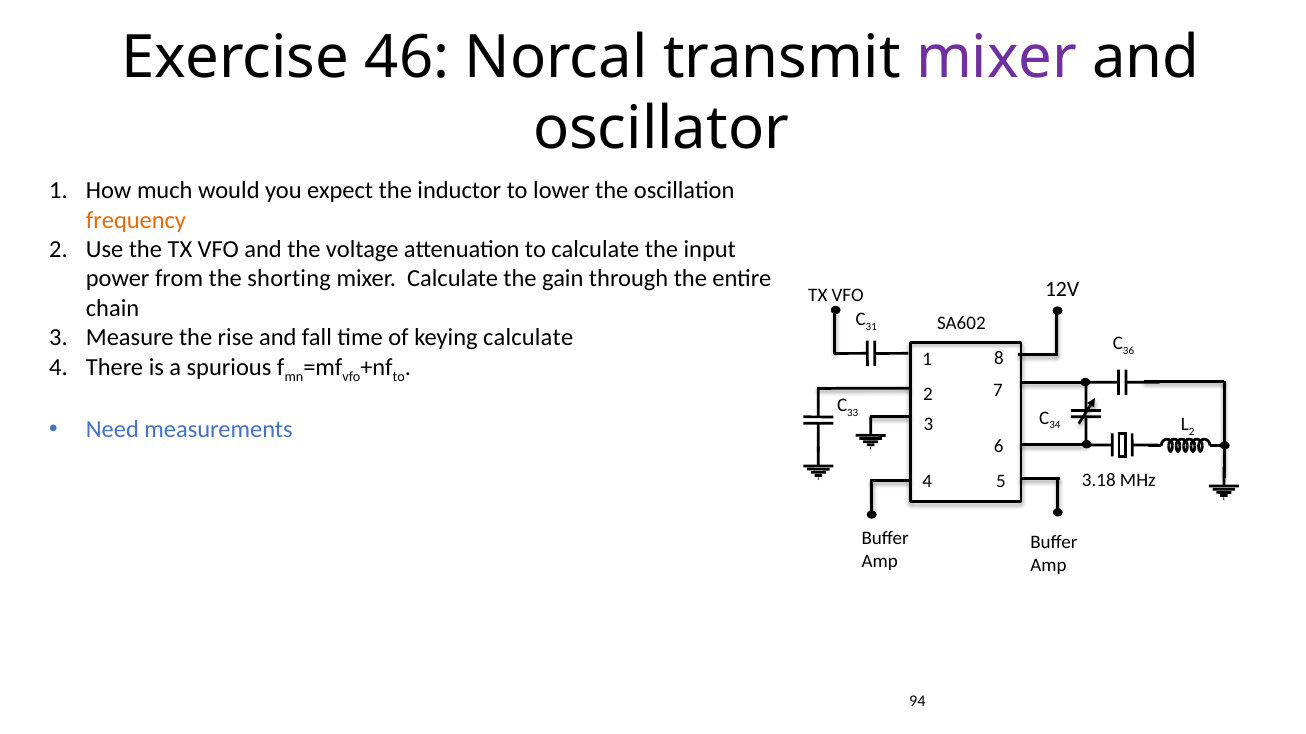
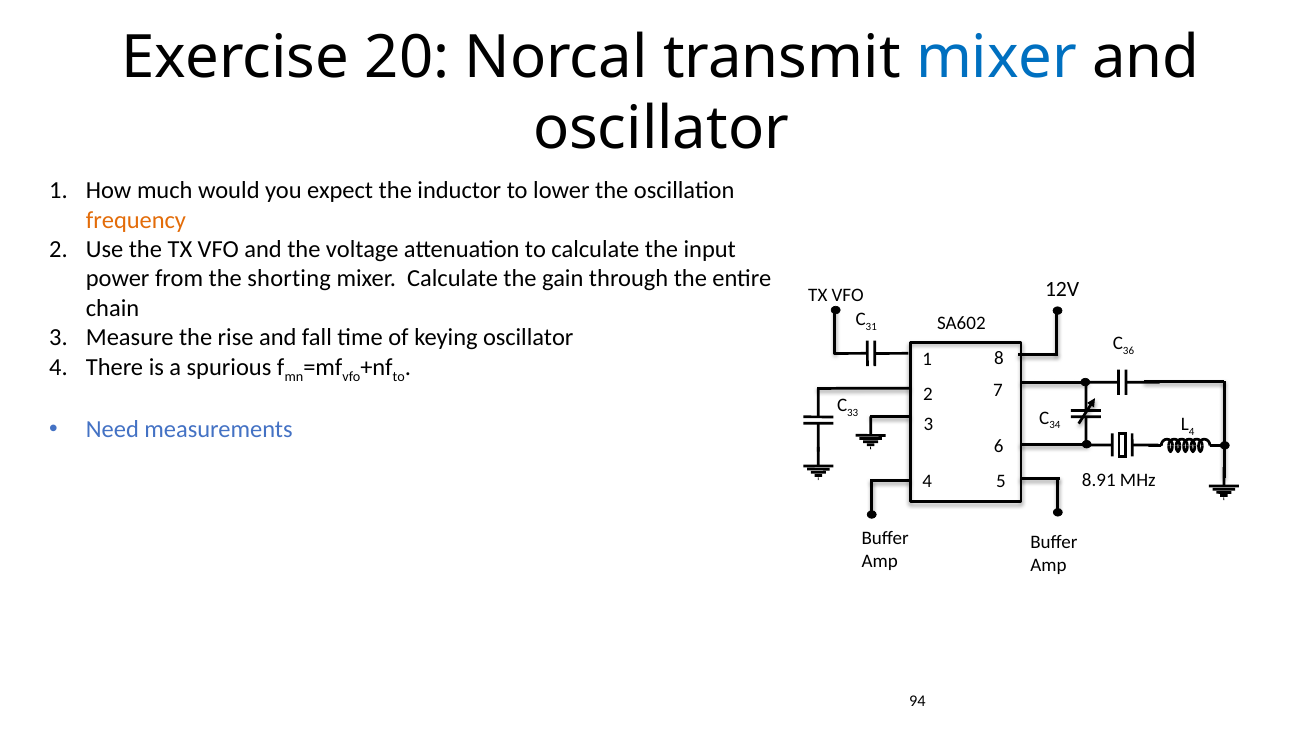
46: 46 -> 20 (407, 58)
mixer colour: purple -> blue (996, 58)
keying calculate: calculate -> oscillator (528, 338)
2: 2 -> 4 (1192, 432)
3.18: 3.18 -> 8.91 (1099, 481)
